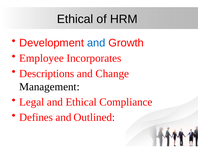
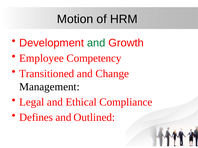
Ethical: Ethical -> Motion (75, 19)
and colour: blue -> green (96, 43)
Incorporates: Incorporates -> Competency (94, 58)
Descriptions: Descriptions -> Transitioned (47, 74)
